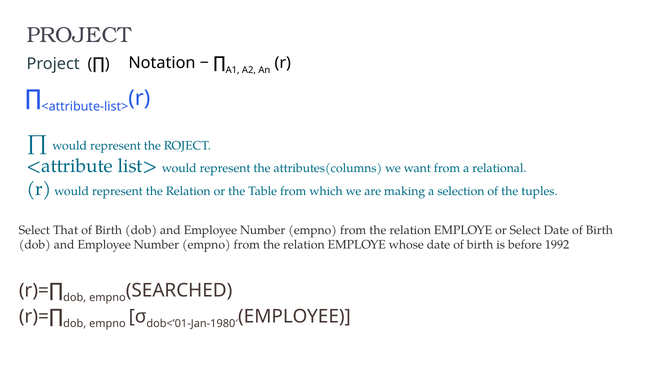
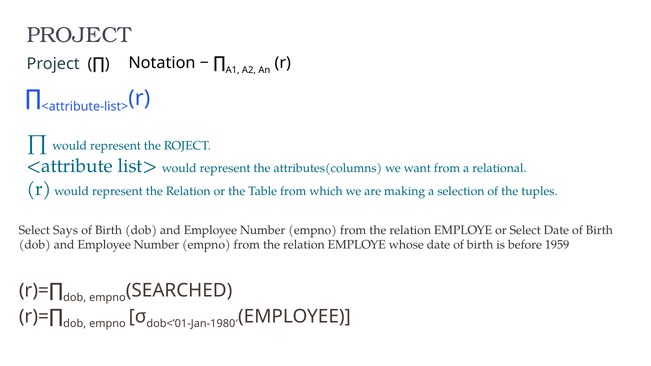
That: That -> Says (66, 230)
1992: 1992 -> 1959 (557, 245)
